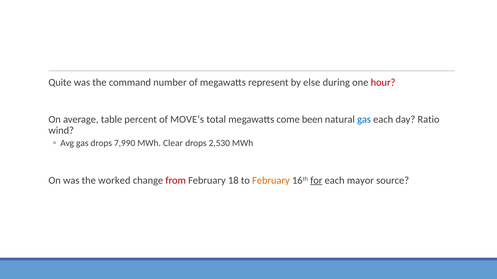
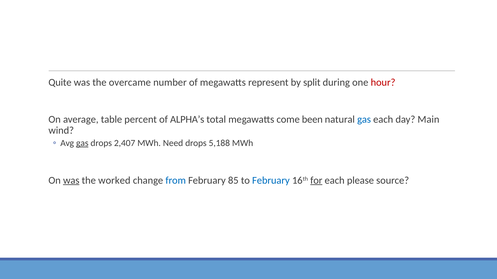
command: command -> overcame (130, 83)
else: else -> split (312, 83)
MOVE’s: MOVE’s -> ALPHA’s (187, 119)
Ratio: Ratio -> Main (429, 119)
gas underline: none -> present (82, 143)
7,990: 7,990 -> 2,407 (125, 143)
Clear: Clear -> Need (173, 143)
2,530: 2,530 -> 5,188 (219, 143)
was underline: none -> present (71, 181)
from colour: red -> blue (176, 181)
18: 18 -> 85 (233, 181)
February colour: orange -> blue (271, 181)
mayor: mayor -> please (360, 181)
